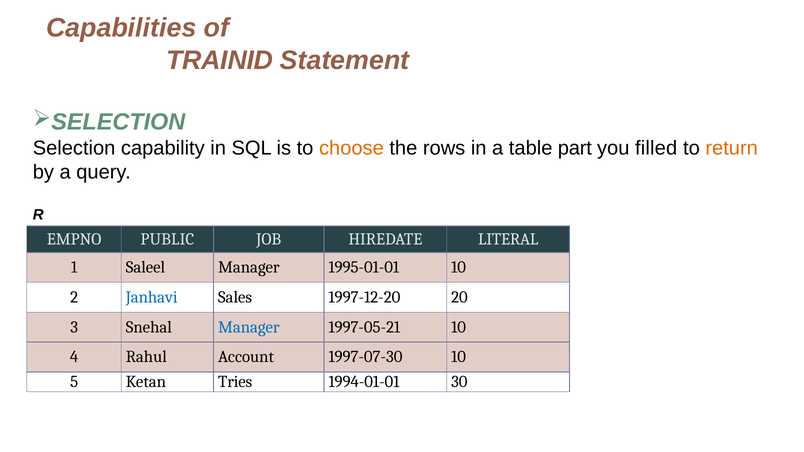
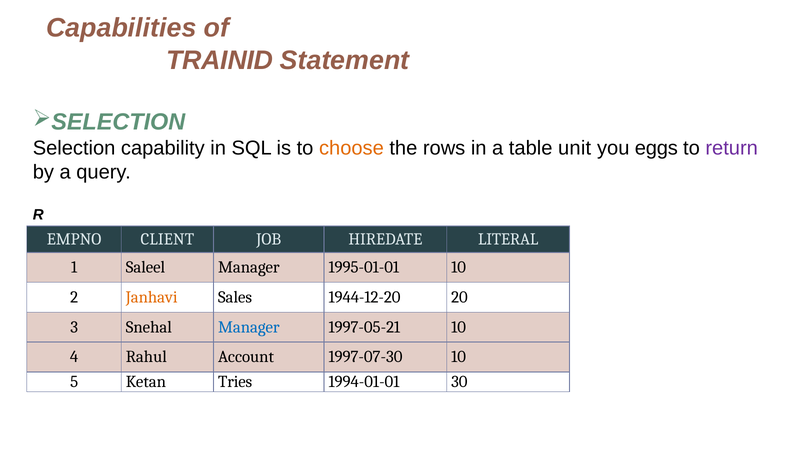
part: part -> unit (575, 148)
filled: filled -> eggs (656, 148)
return colour: orange -> purple (732, 148)
PUBLIC: PUBLIC -> CLIENT (167, 239)
Janhavi colour: blue -> orange (152, 297)
1997-12-20: 1997-12-20 -> 1944-12-20 (364, 297)
